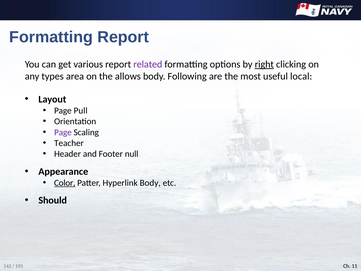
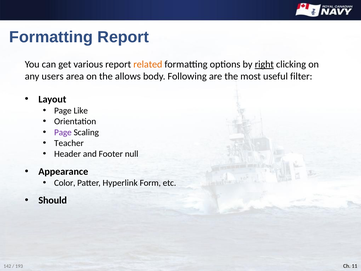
related colour: purple -> orange (148, 64)
types: types -> users (53, 76)
local: local -> filter (301, 76)
Pull: Pull -> Like (81, 111)
Color underline: present -> none (65, 183)
Hyperlink Body: Body -> Form (150, 183)
